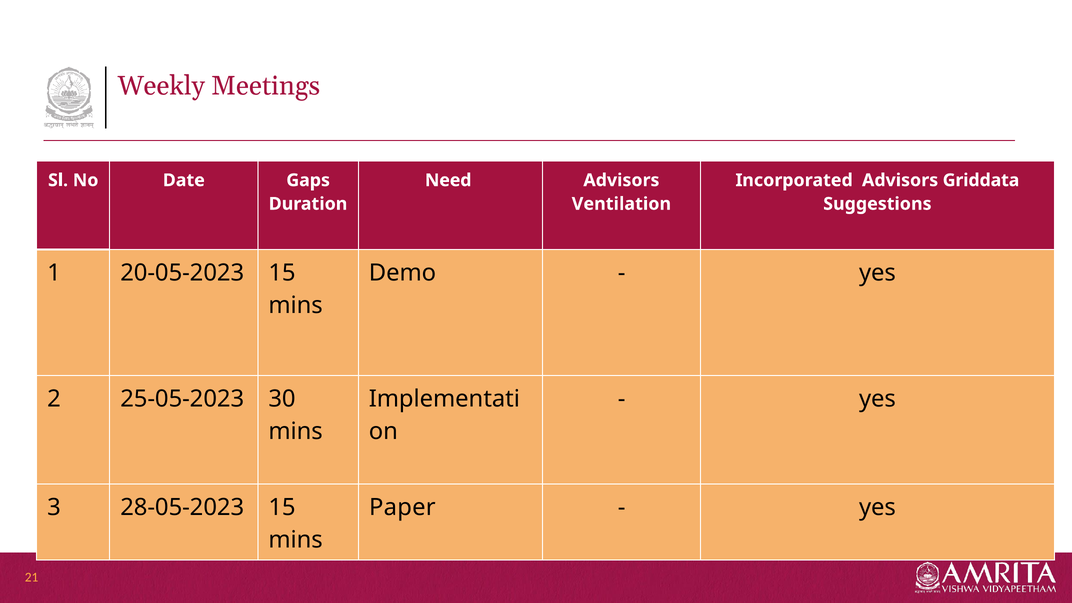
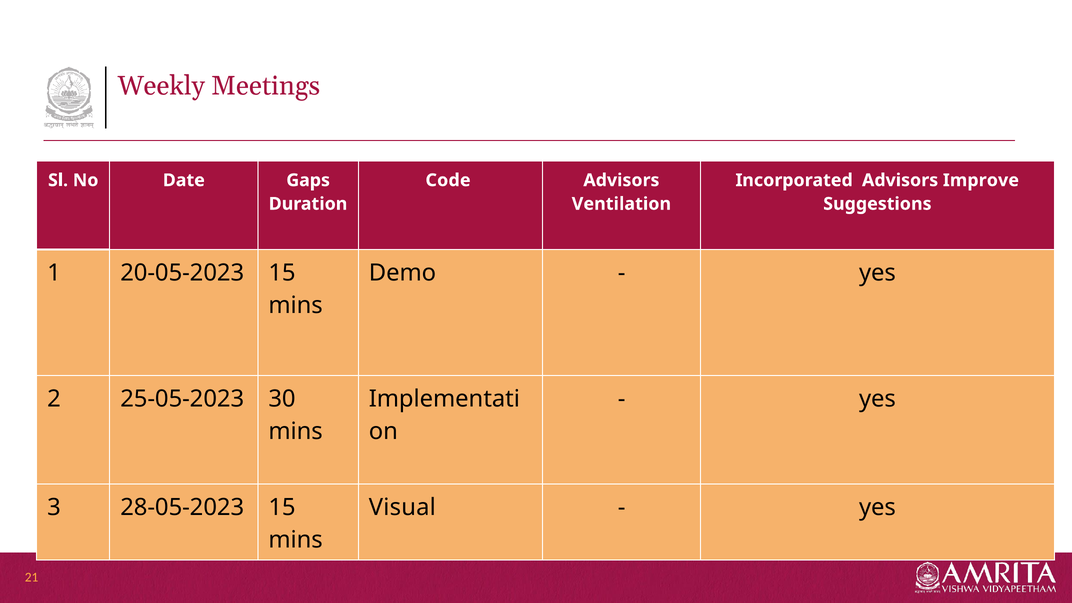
Need: Need -> Code (448, 180)
Griddata: Griddata -> Improve (981, 180)
Paper: Paper -> Visual (402, 508)
